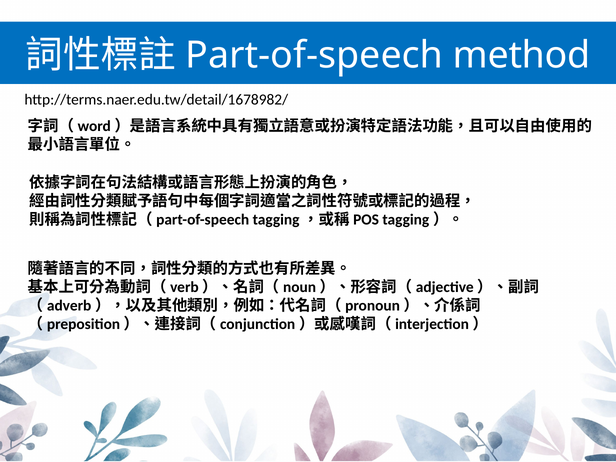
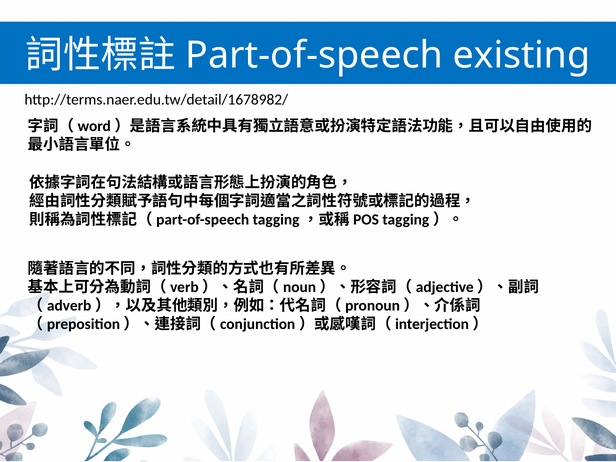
method: method -> existing (522, 55)
